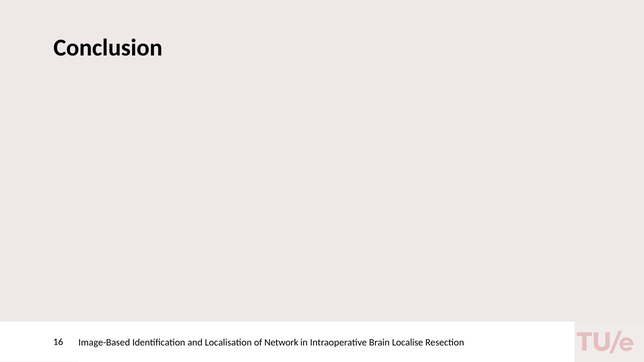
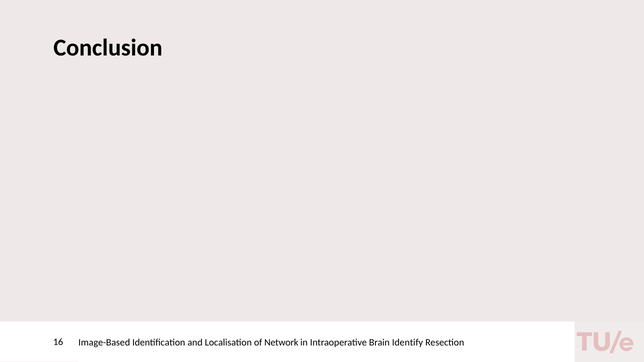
Localise: Localise -> Identify (408, 343)
